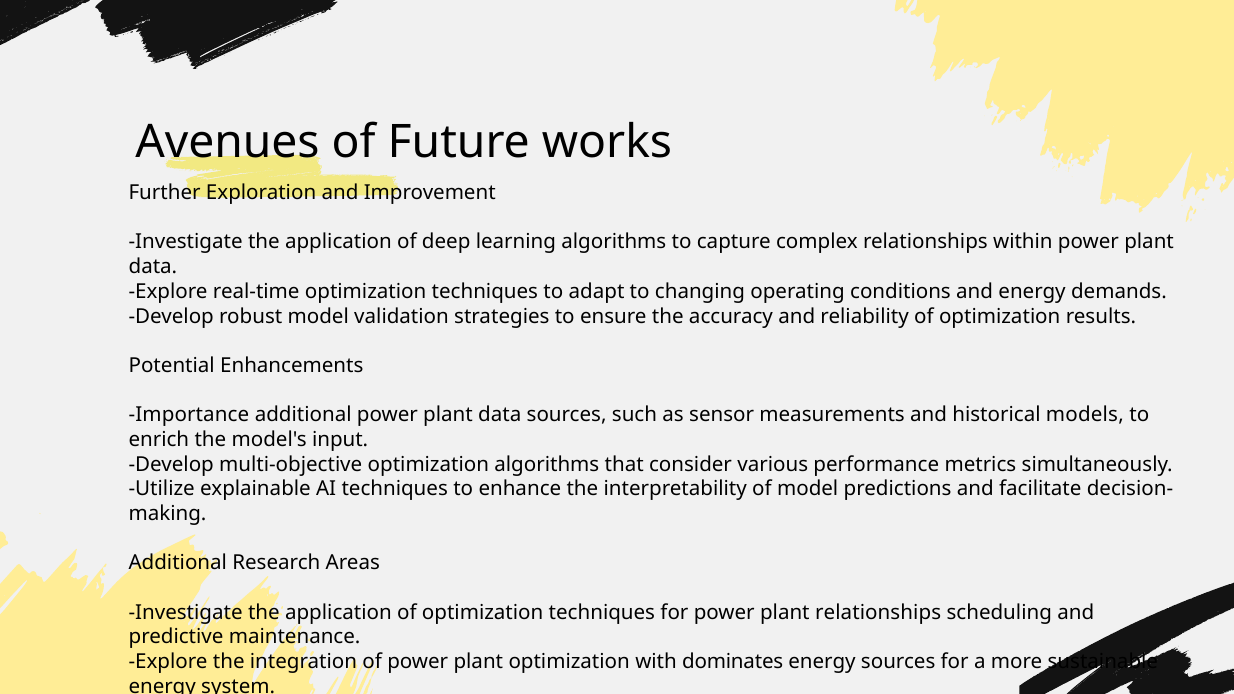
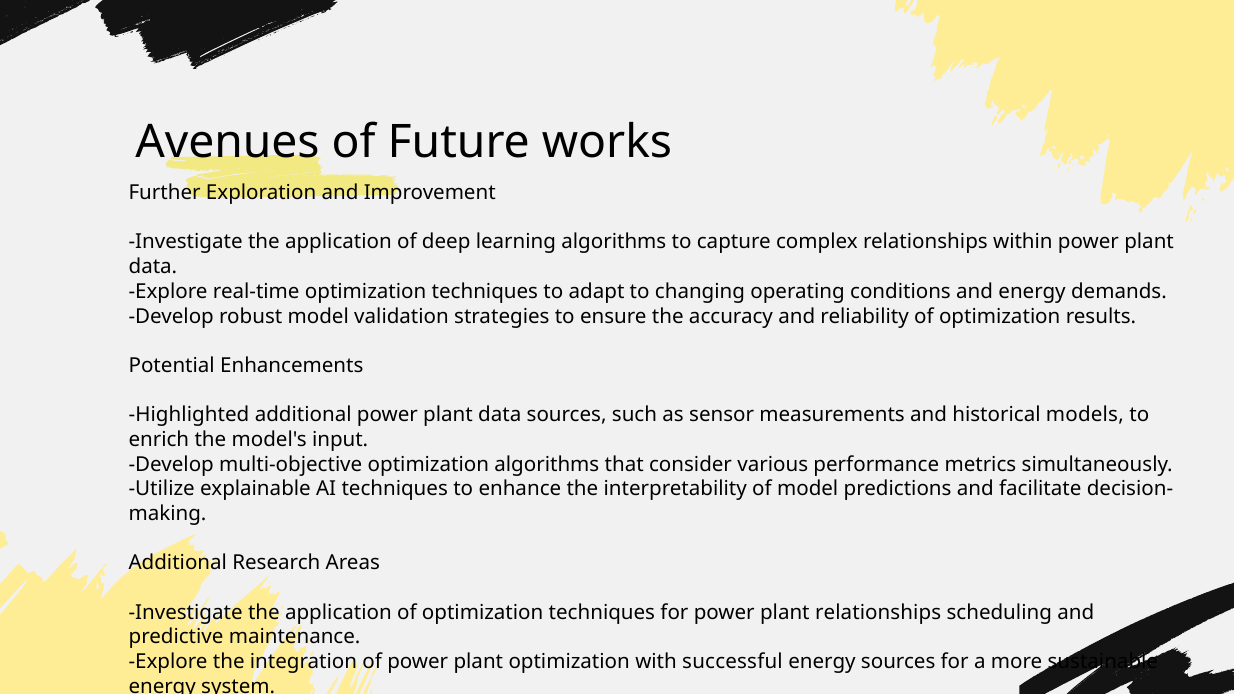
Importance: Importance -> Highlighted (189, 415)
dominates: dominates -> successful (733, 662)
